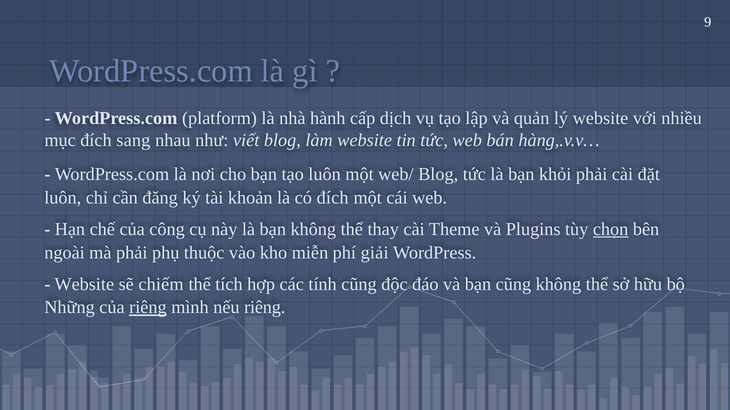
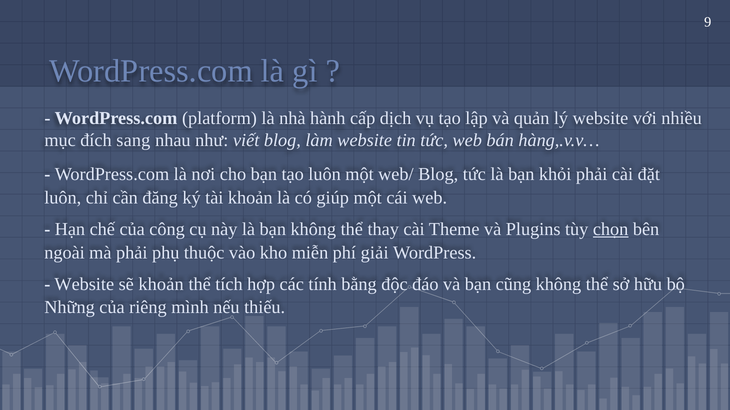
có đích: đích -> giúp (333, 198)
sẽ chiếm: chiếm -> khoản (161, 285)
tính cũng: cũng -> bằng (359, 285)
riêng underline: present -> none (148, 308)
nếu riêng: riêng -> thiếu (265, 308)
